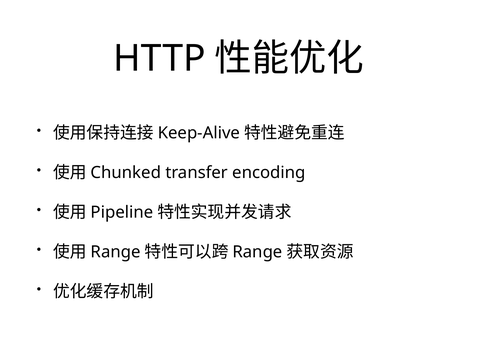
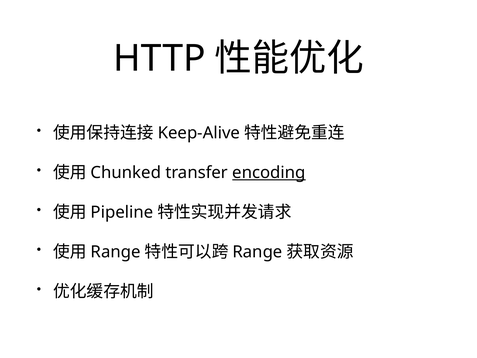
encoding underline: none -> present (269, 173)
